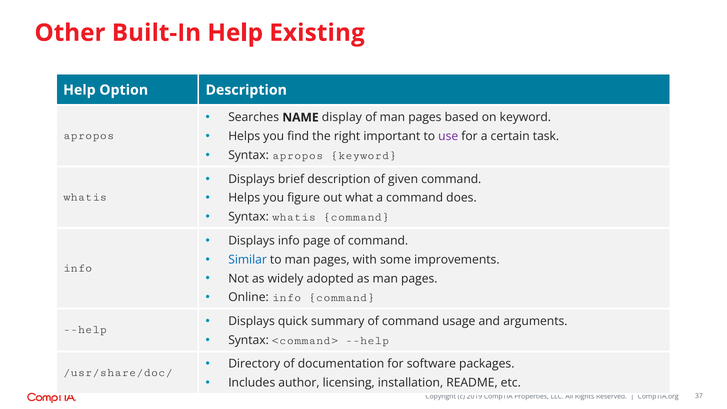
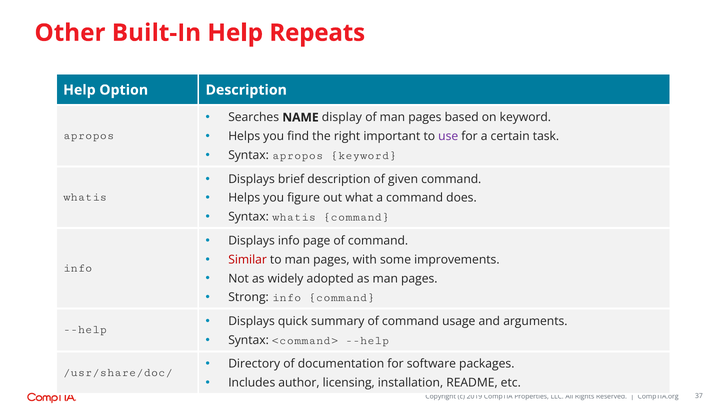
Existing: Existing -> Repeats (317, 33)
Similar colour: blue -> red (248, 260)
Online: Online -> Strong (249, 297)
